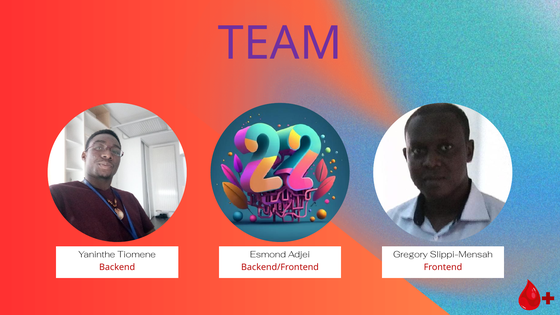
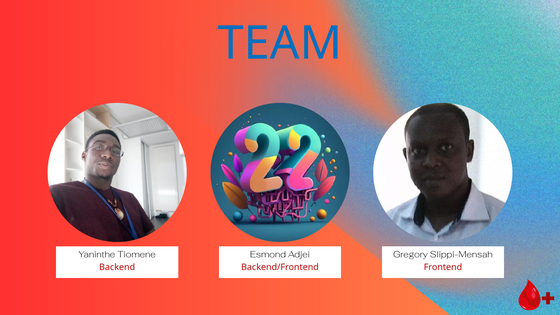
TEAM colour: purple -> blue (280, 43)
